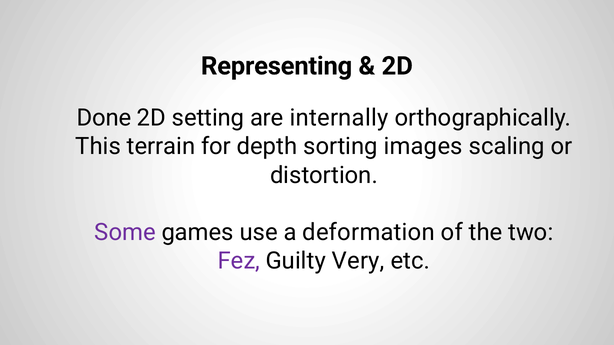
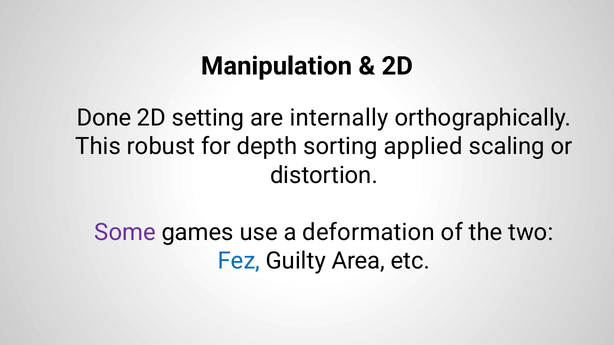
Representing: Representing -> Manipulation (276, 66)
terrain: terrain -> robust (161, 147)
images: images -> applied (423, 147)
Fez colour: purple -> blue (239, 261)
Very: Very -> Area (358, 261)
